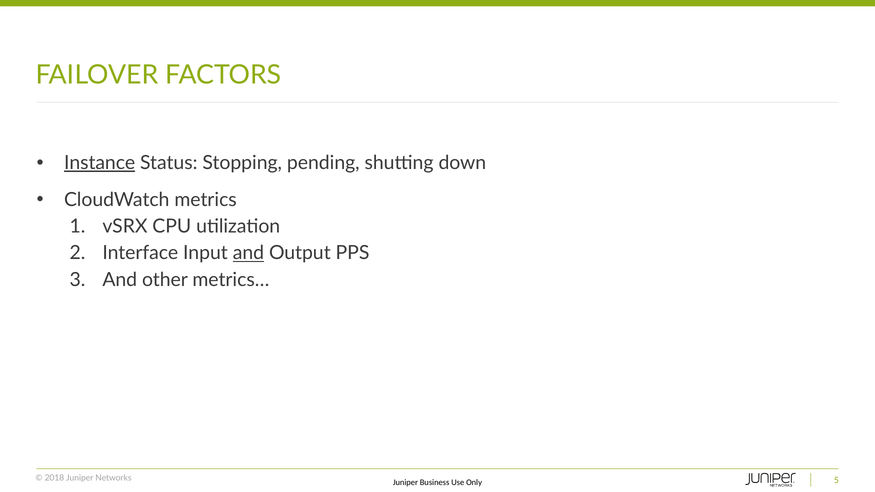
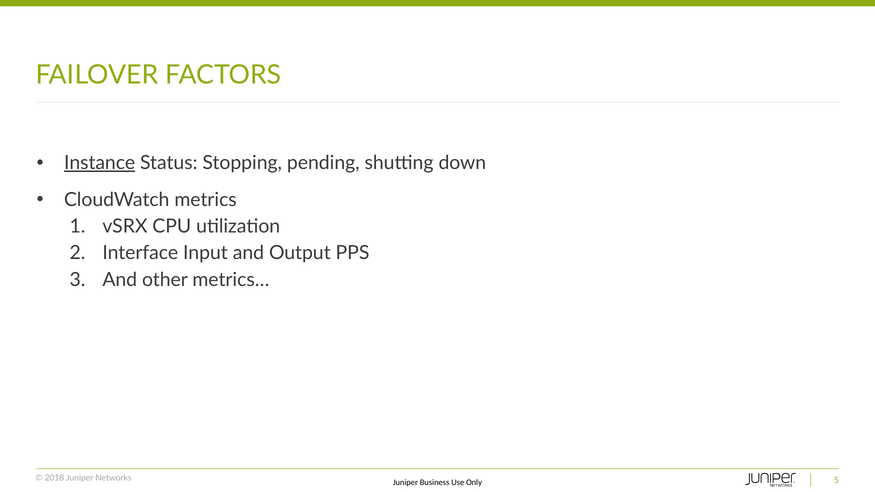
and underline: present -> none (248, 253)
